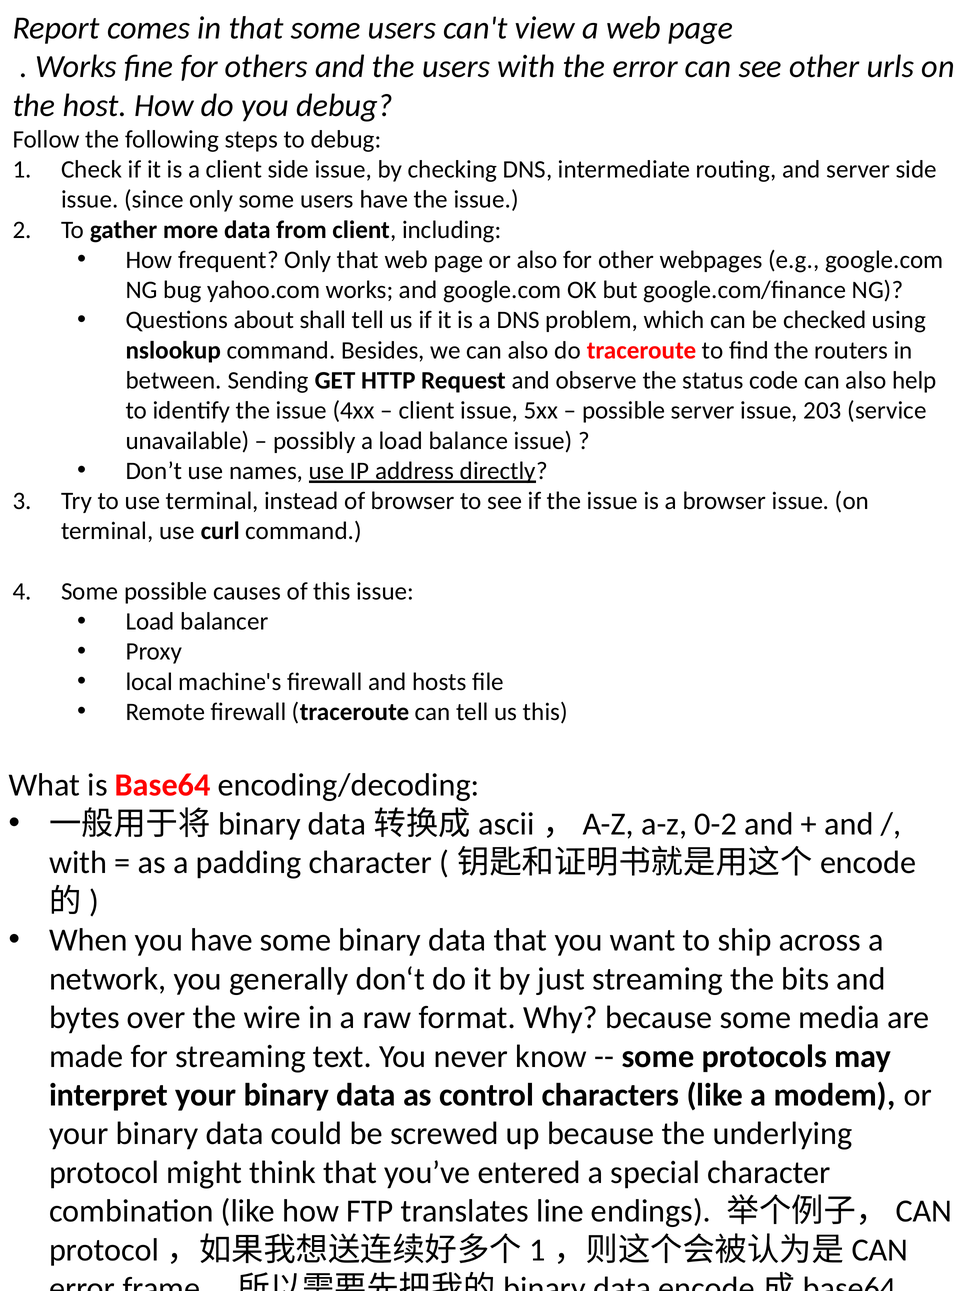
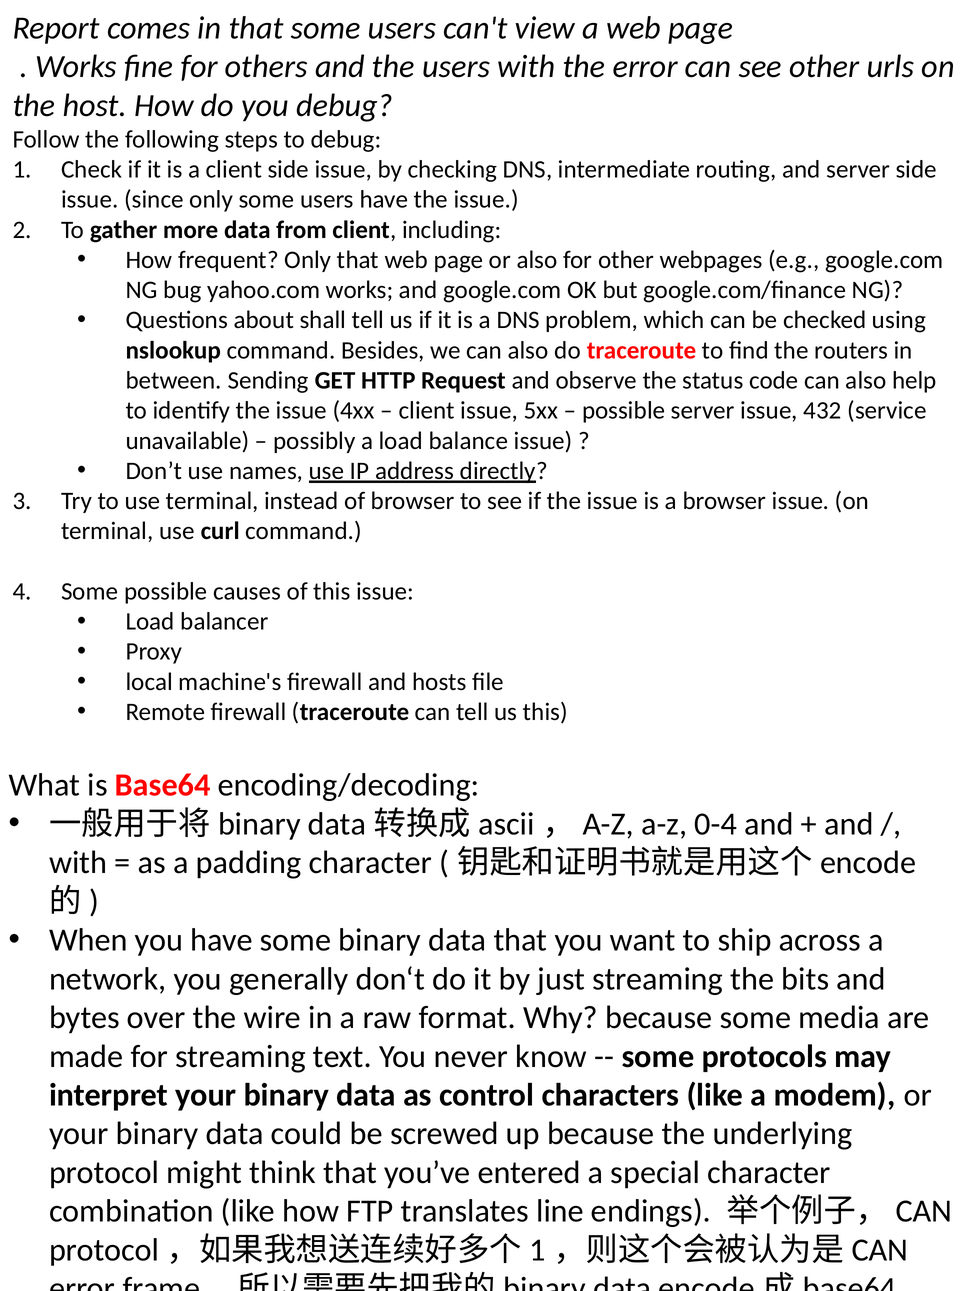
203: 203 -> 432 (823, 410)
0-2: 0-2 -> 0-4 (716, 824)
